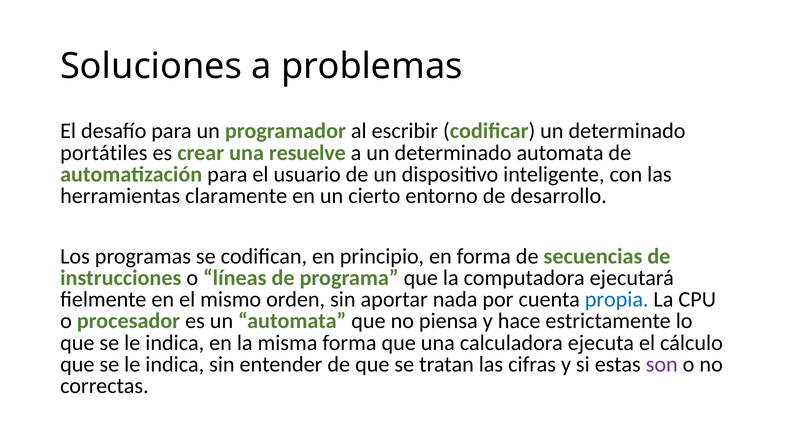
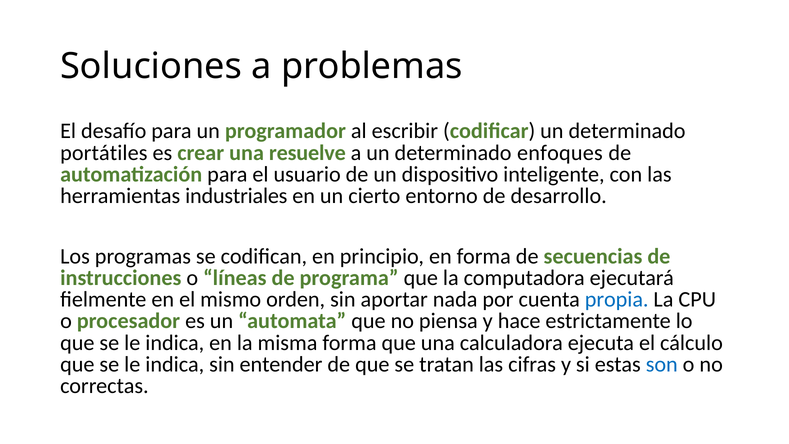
determinado automata: automata -> enfoques (560, 153)
claramente: claramente -> industriales (236, 196)
son colour: purple -> blue (662, 364)
